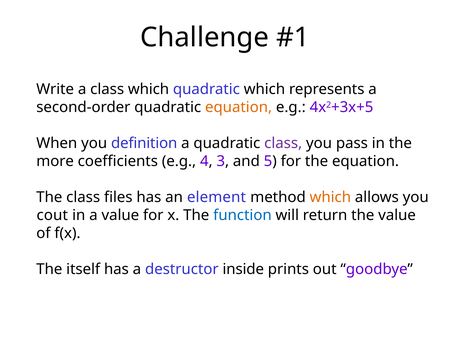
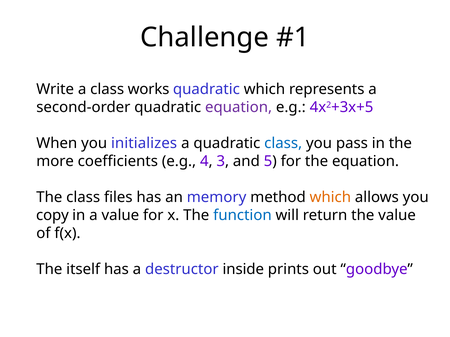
class which: which -> works (149, 90)
equation colour: orange -> purple (239, 108)
definition: definition -> initializes (144, 144)
class colour: purple -> blue (283, 144)
element: element -> memory (217, 198)
cout: cout -> copy (52, 216)
